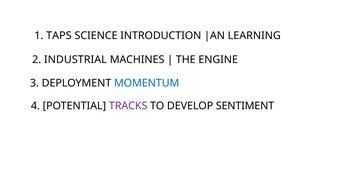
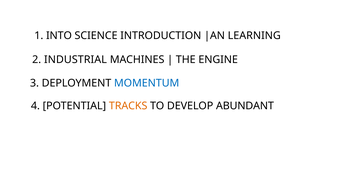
TAPS: TAPS -> INTO (59, 36)
TRACKS colour: purple -> orange (128, 106)
SENTIMENT: SENTIMENT -> ABUNDANT (245, 106)
